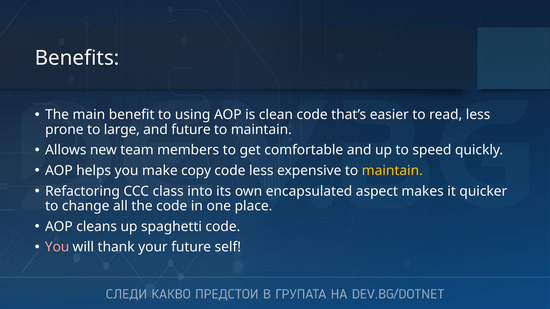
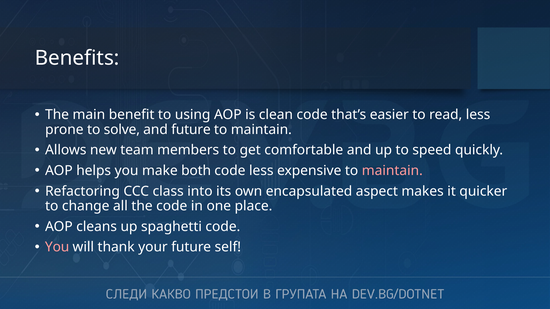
large: large -> solve (122, 130)
copy: copy -> both (196, 171)
maintain colour: yellow -> pink (392, 171)
